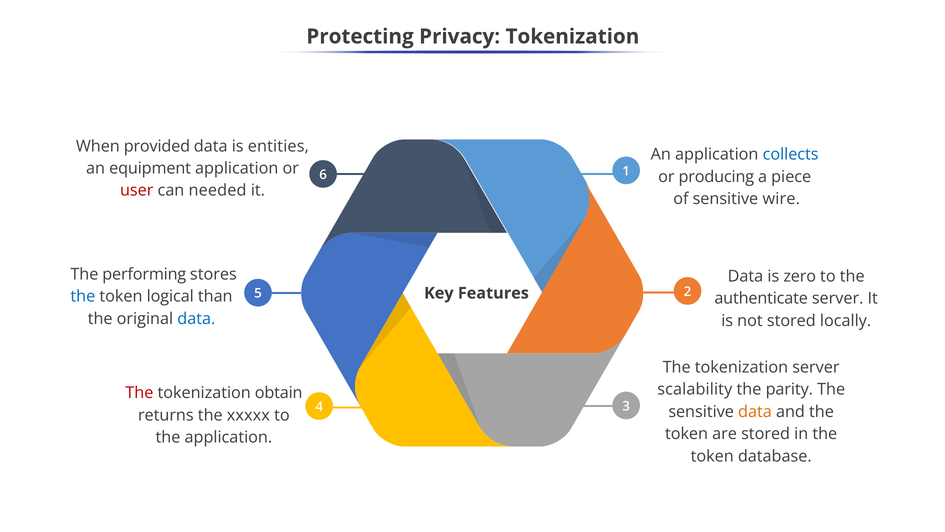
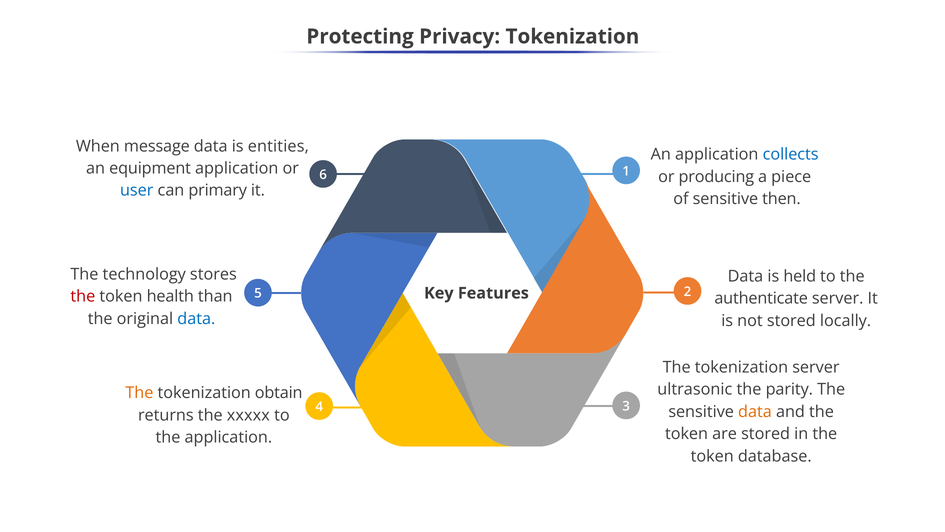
provided: provided -> message (157, 146)
user colour: red -> blue (137, 190)
needed: needed -> primary (218, 190)
wire: wire -> then (781, 199)
performing: performing -> technology (144, 274)
zero: zero -> held (800, 276)
the colour: blue -> red (83, 296)
logical: logical -> health (170, 296)
scalability: scalability -> ultrasonic (695, 389)
The colour: red -> orange (139, 393)
